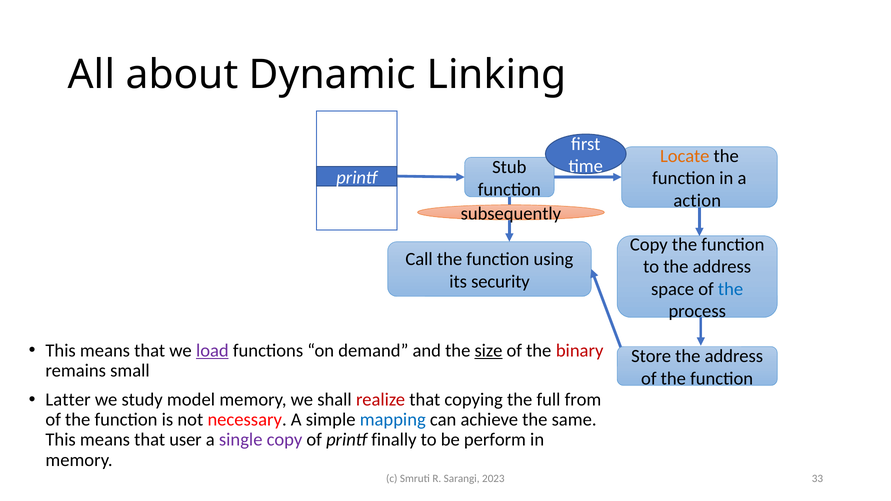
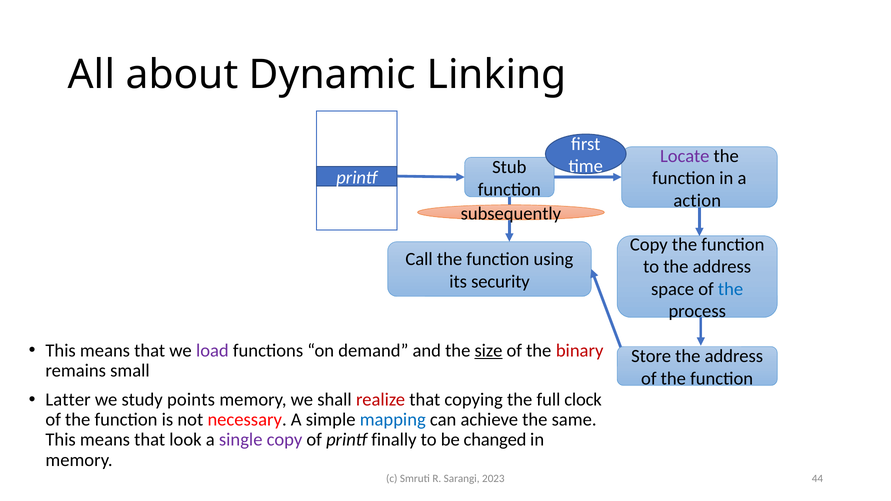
Locate colour: orange -> purple (685, 156)
load underline: present -> none (212, 351)
model: model -> points (191, 400)
from: from -> clock (583, 400)
user: user -> look (185, 440)
perform: perform -> changed (495, 440)
33: 33 -> 44 (817, 479)
